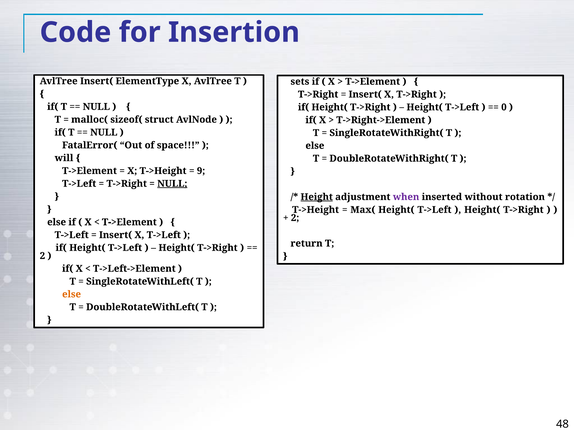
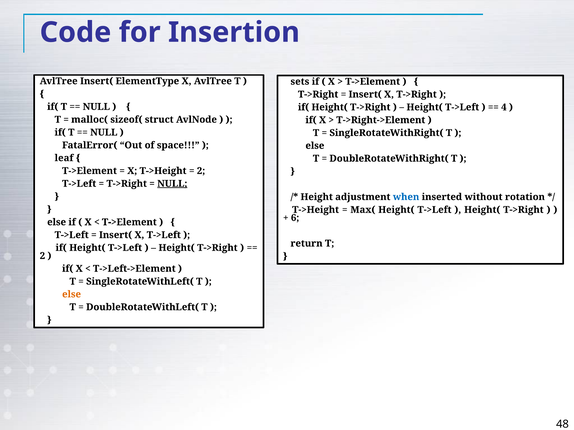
0: 0 -> 4 (504, 107)
will: will -> leaf (64, 158)
9: 9 -> 2 (201, 171)
Height underline: present -> none (317, 197)
when colour: purple -> blue (406, 197)
2: 2 -> 6 (295, 218)
